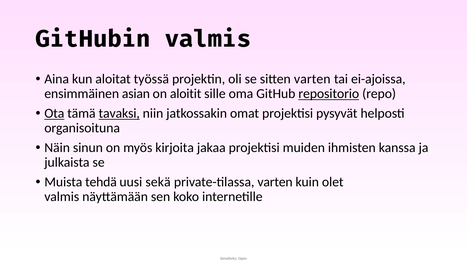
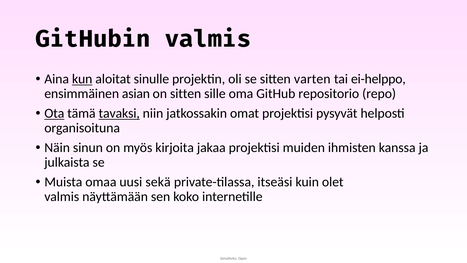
kun underline: none -> present (82, 79)
työssä: työssä -> sinulle (151, 79)
ei-ajoissa: ei-ajoissa -> ei-helppo (378, 79)
on aloitit: aloitit -> sitten (186, 94)
repositorio underline: present -> none (329, 94)
tehdä: tehdä -> omaa (101, 182)
private-tilassa varten: varten -> itseäsi (275, 182)
